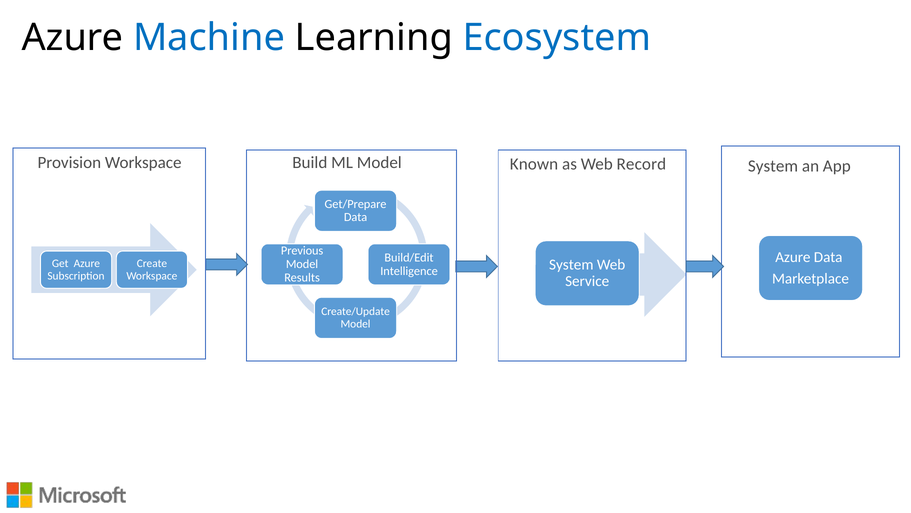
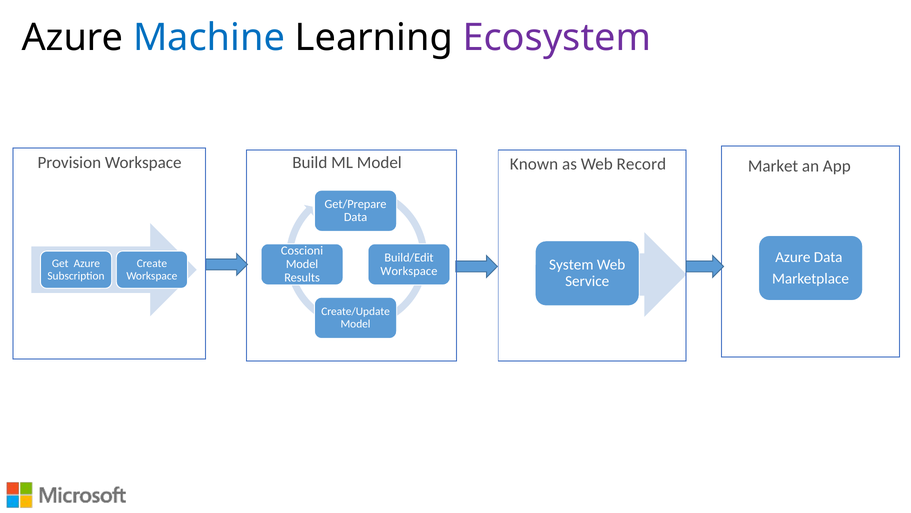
Ecosystem colour: blue -> purple (557, 38)
System: System -> Market (773, 166)
Previous: Previous -> Coscioni (302, 251)
Intelligence: Intelligence -> Workspace (409, 271)
